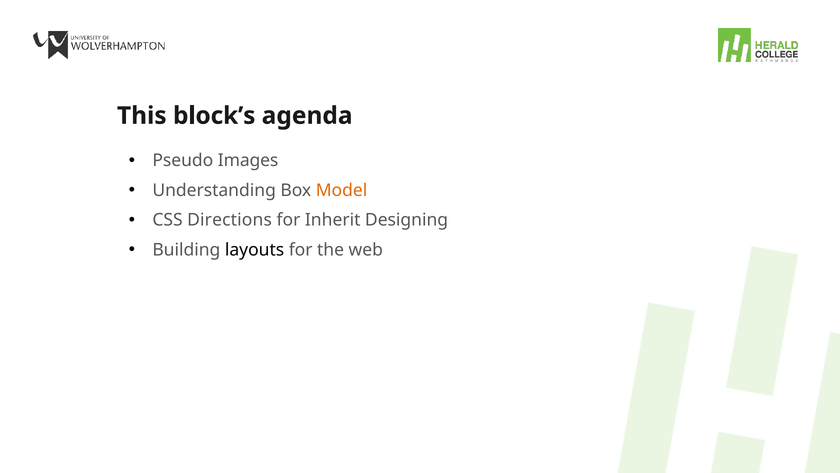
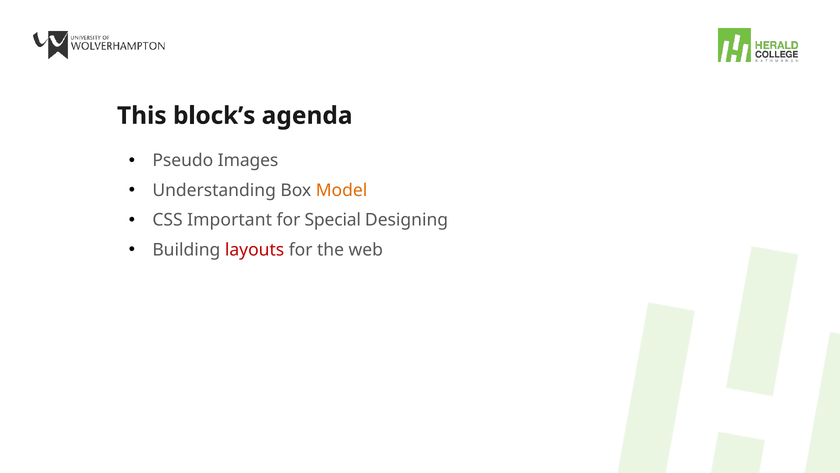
Directions: Directions -> Important (230, 220)
Inherit: Inherit -> Special (333, 220)
layouts colour: black -> red (255, 250)
